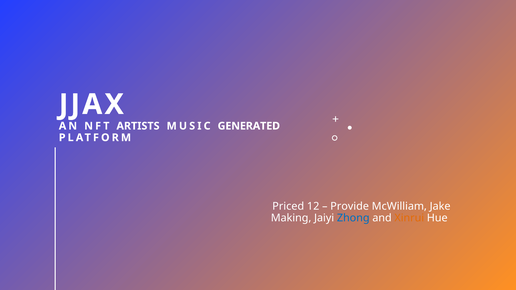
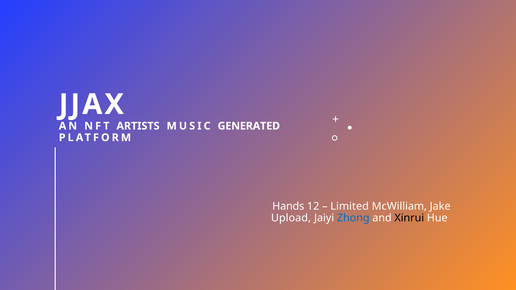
Priced: Priced -> Hands (288, 207)
Provide: Provide -> Limited (350, 207)
Making: Making -> Upload (291, 218)
Xinrui colour: orange -> black (409, 218)
